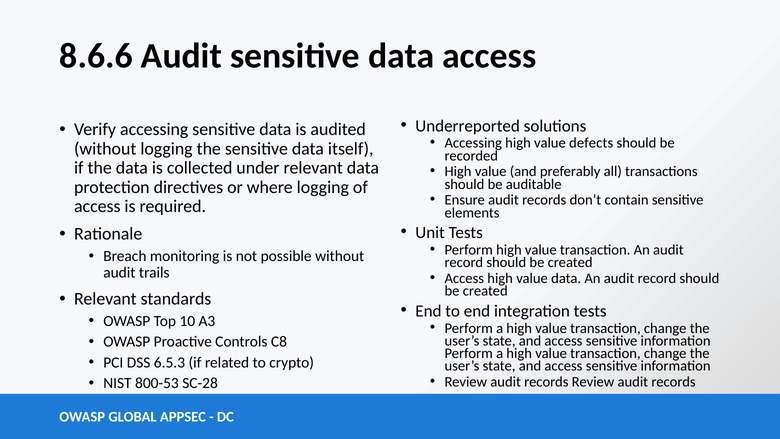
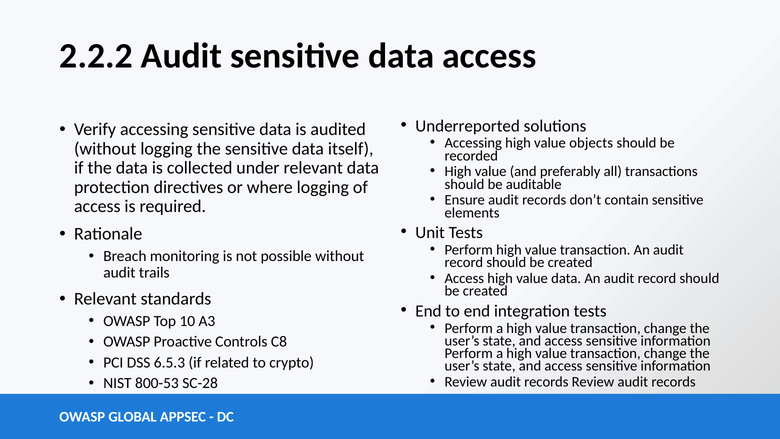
8.6.6: 8.6.6 -> 2.2.2 (96, 56)
defects: defects -> objects (591, 143)
